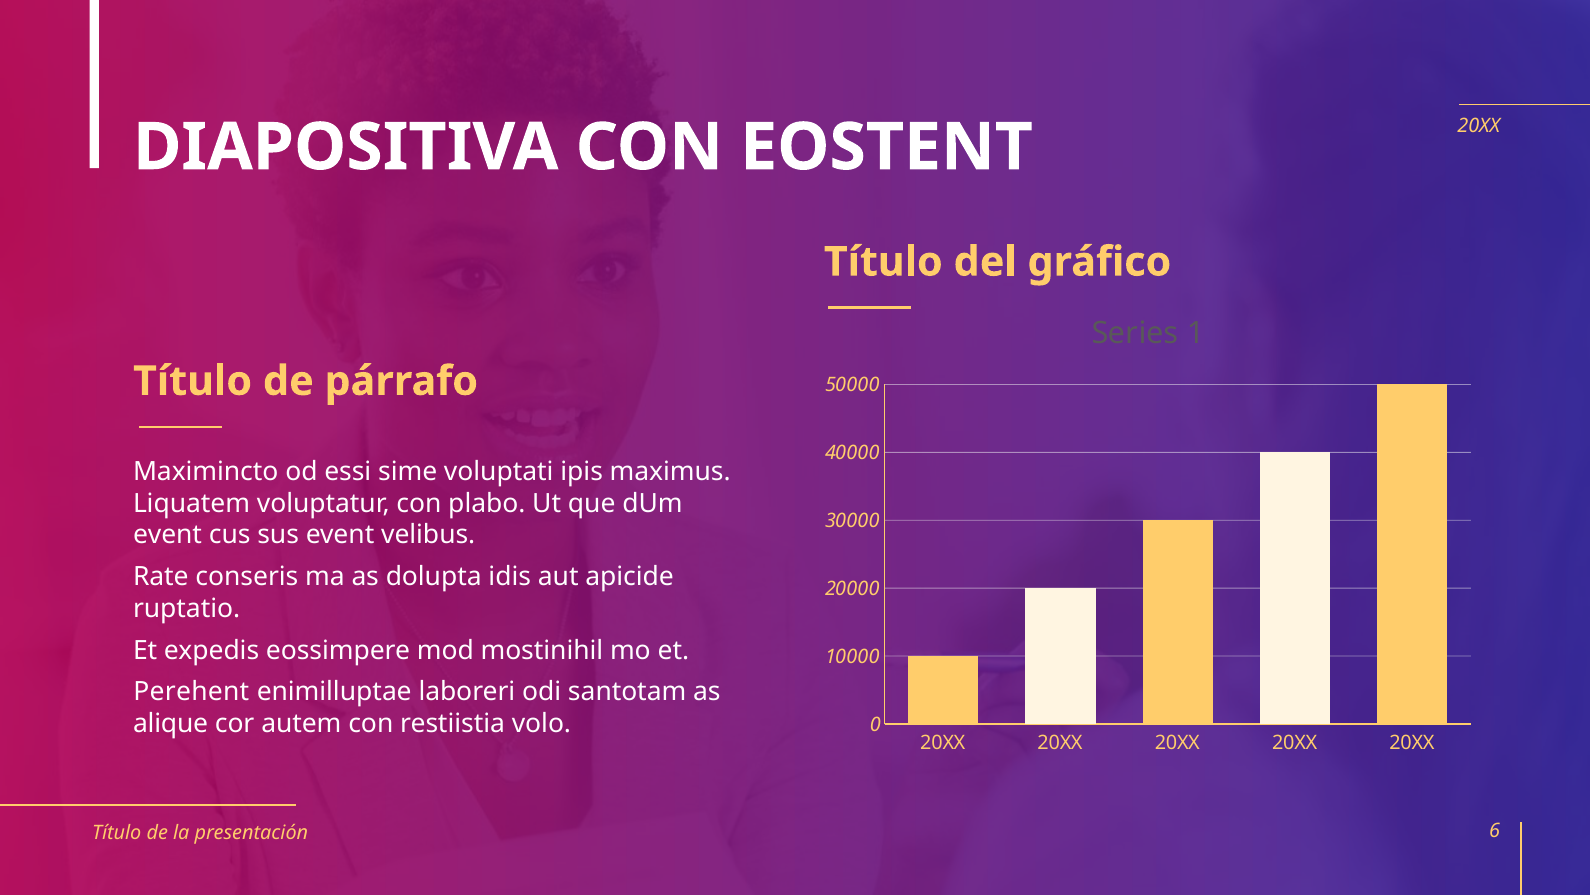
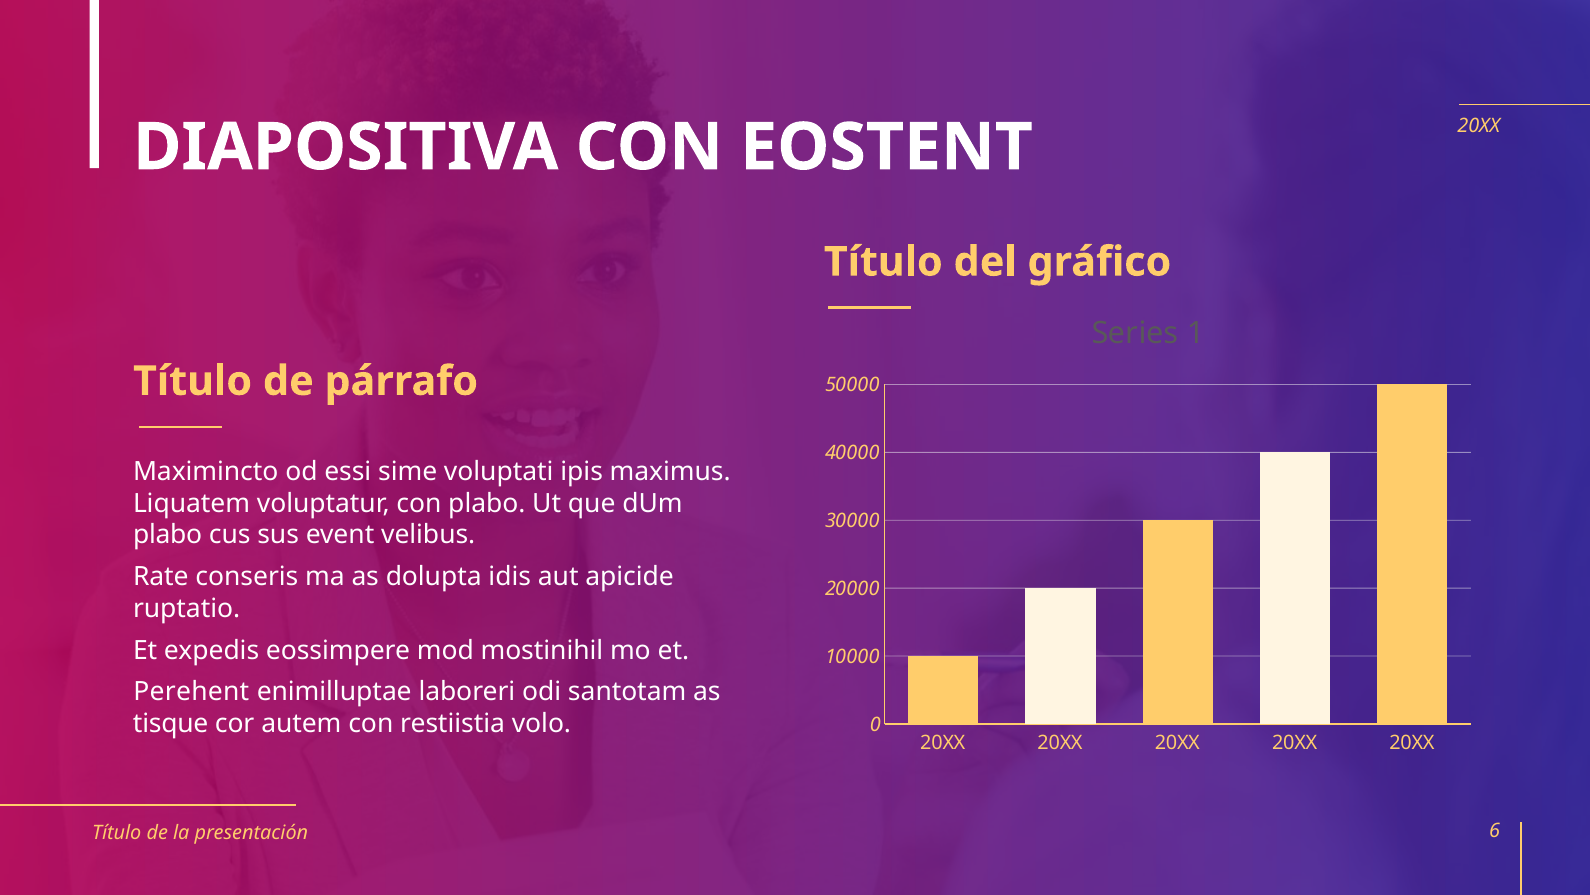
event: event -> plabo (168, 535)
alique: alique -> tisque (171, 724)
